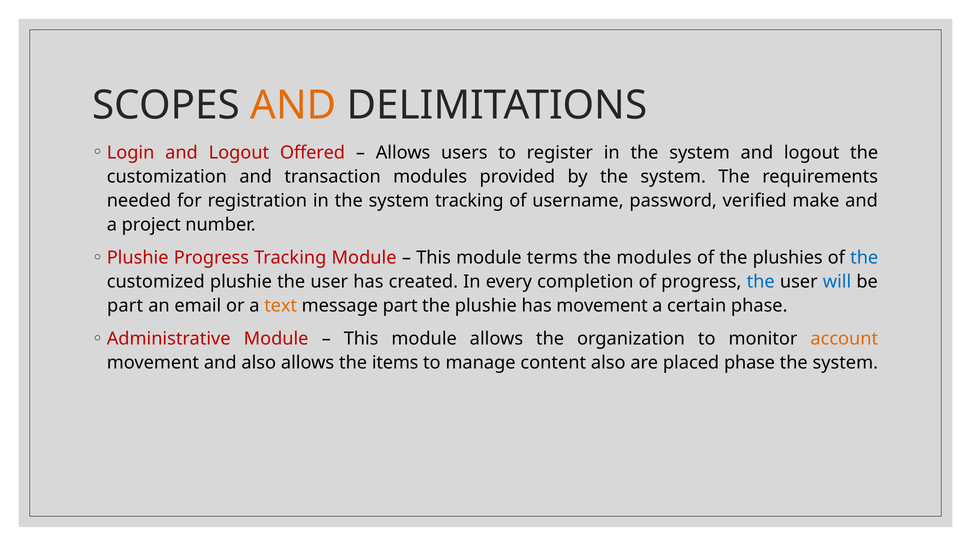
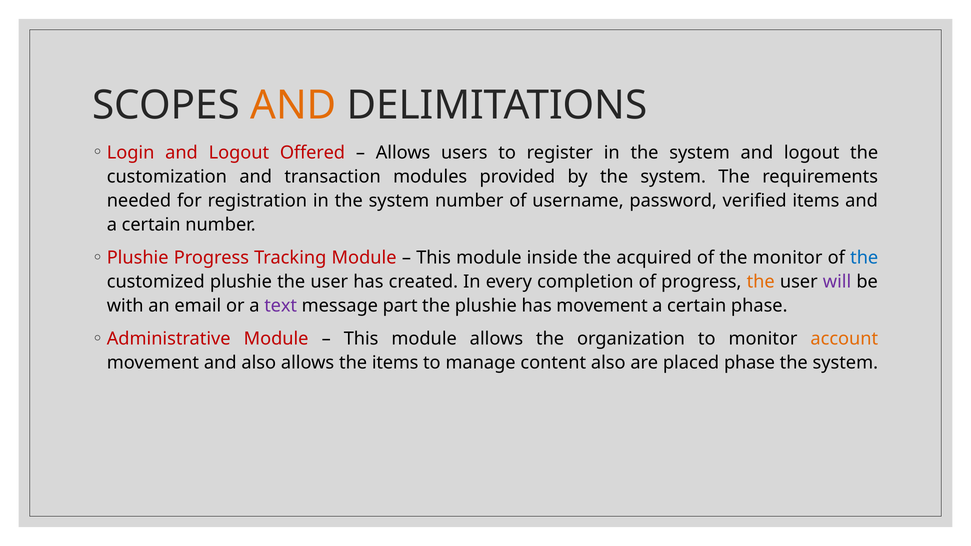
system tracking: tracking -> number (469, 201)
verified make: make -> items (816, 201)
project: project -> certain (151, 225)
terms: terms -> inside (552, 258)
the modules: modules -> acquired (654, 258)
the plushies: plushies -> monitor (788, 258)
the colour: blue -> orange (761, 282)
will colour: blue -> purple (837, 282)
part: part -> with (125, 306)
text colour: orange -> purple (281, 306)
